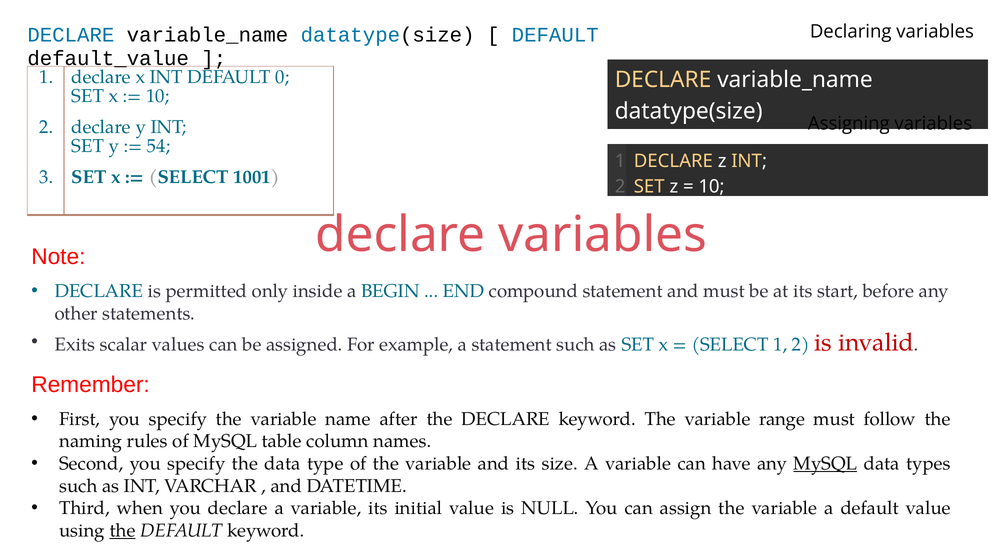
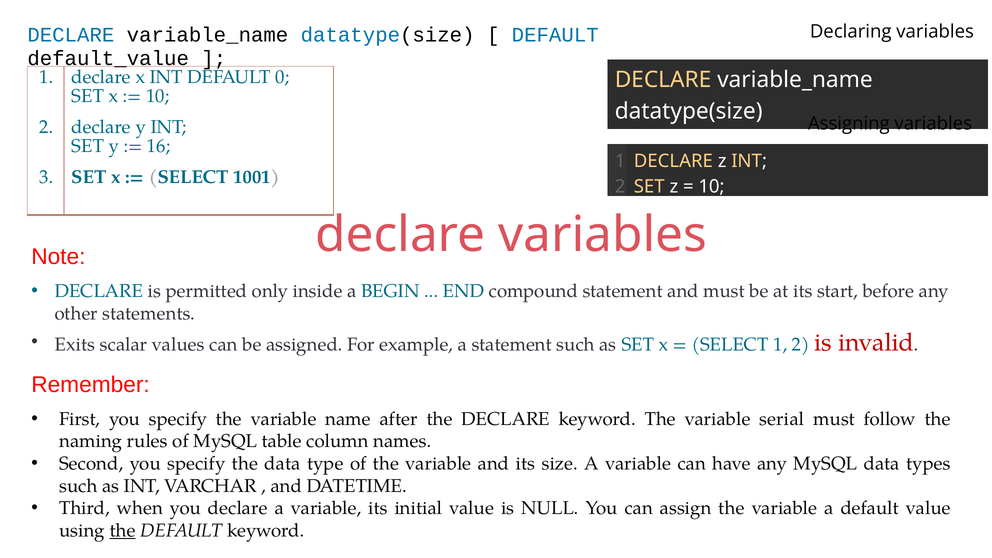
54: 54 -> 16 (159, 146)
range: range -> serial (782, 419)
MySQL underline: present -> none (825, 464)
